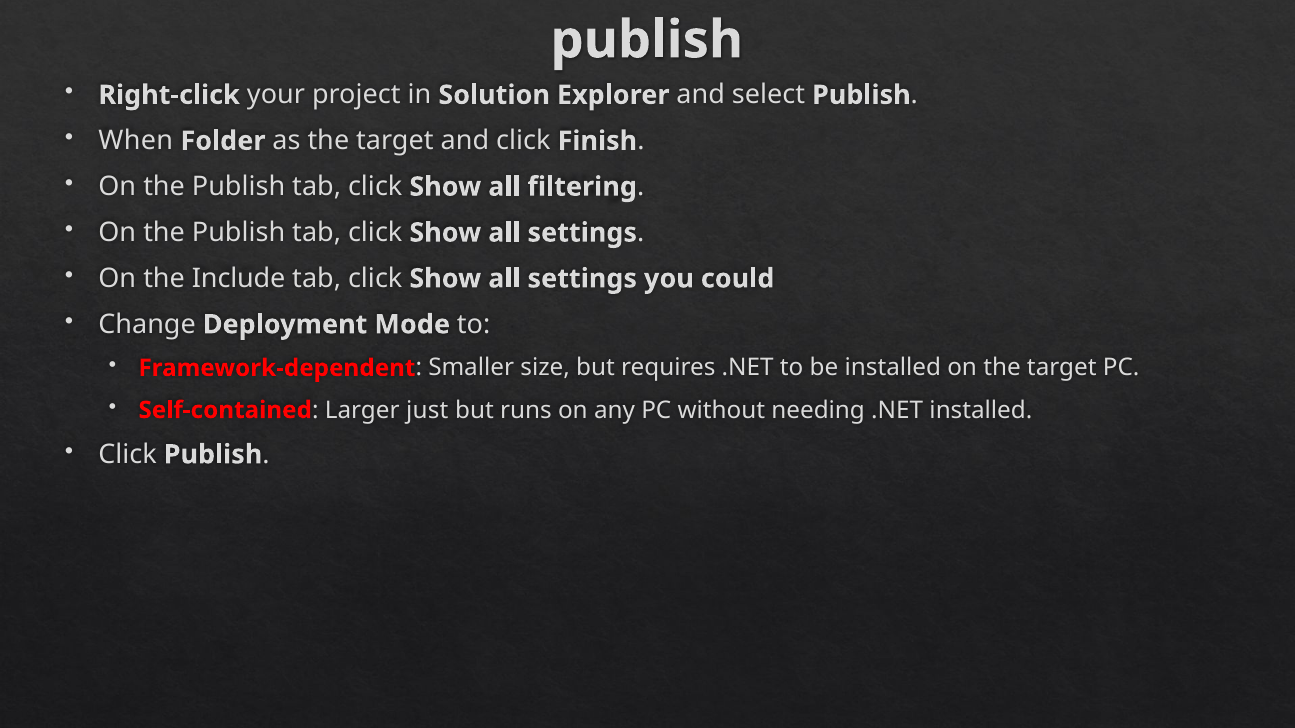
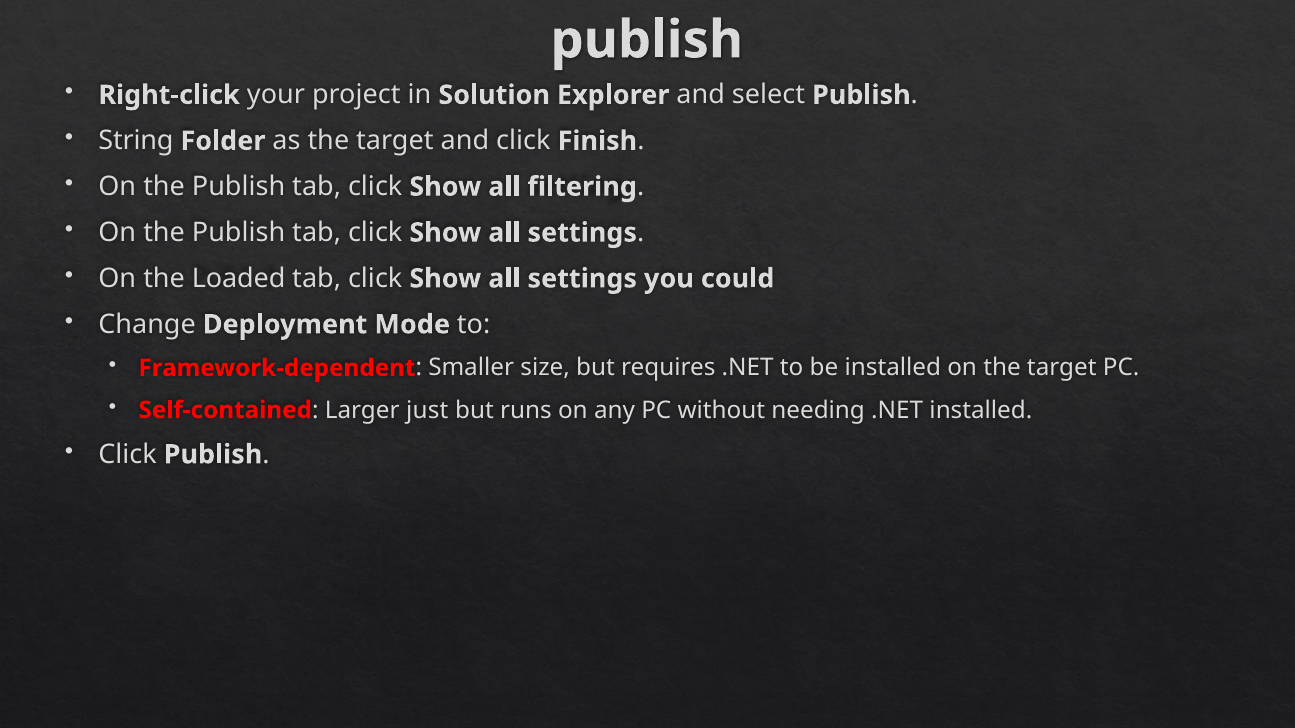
When: When -> String (136, 141)
Include: Include -> Loaded (239, 279)
